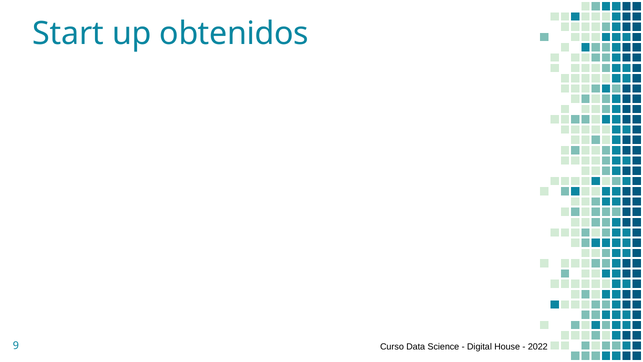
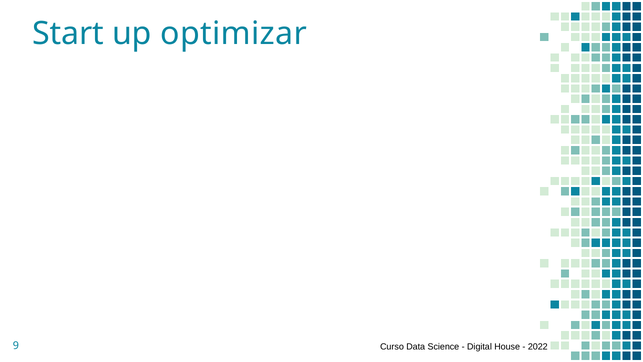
obtenidos: obtenidos -> optimizar (234, 34)
